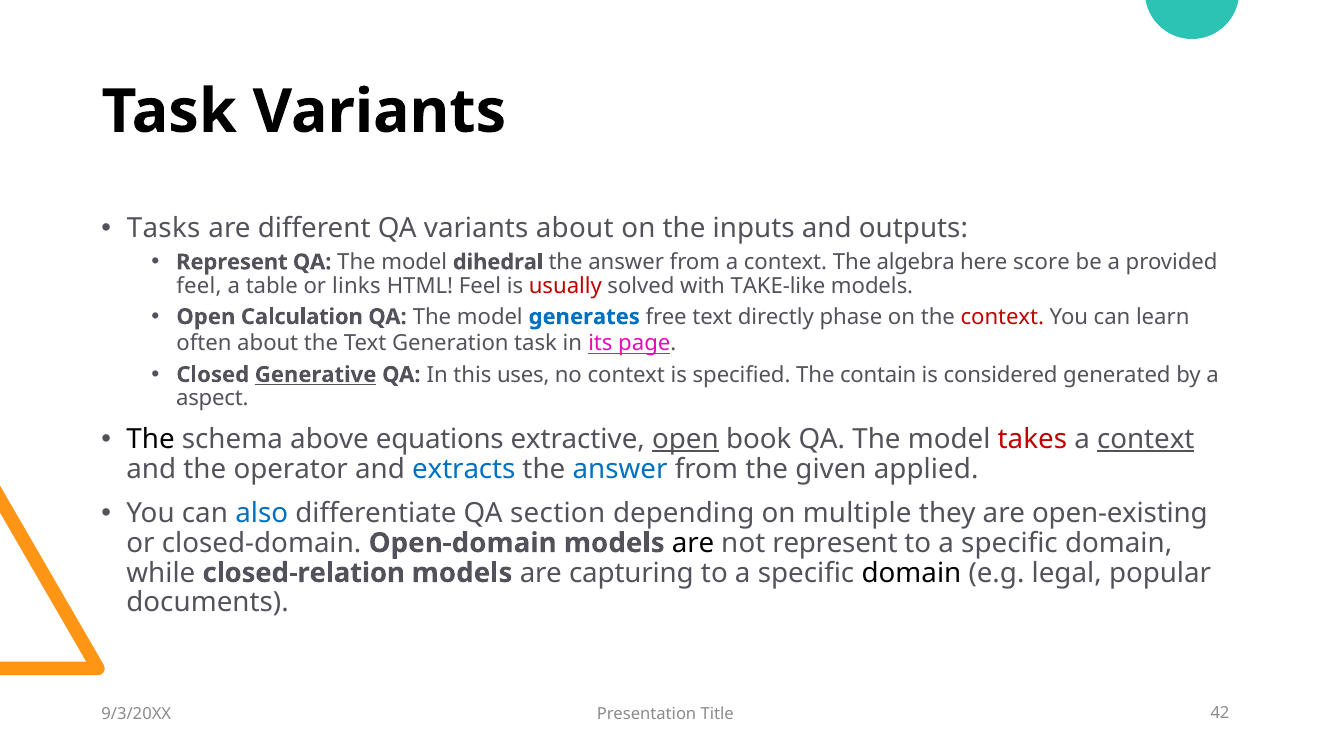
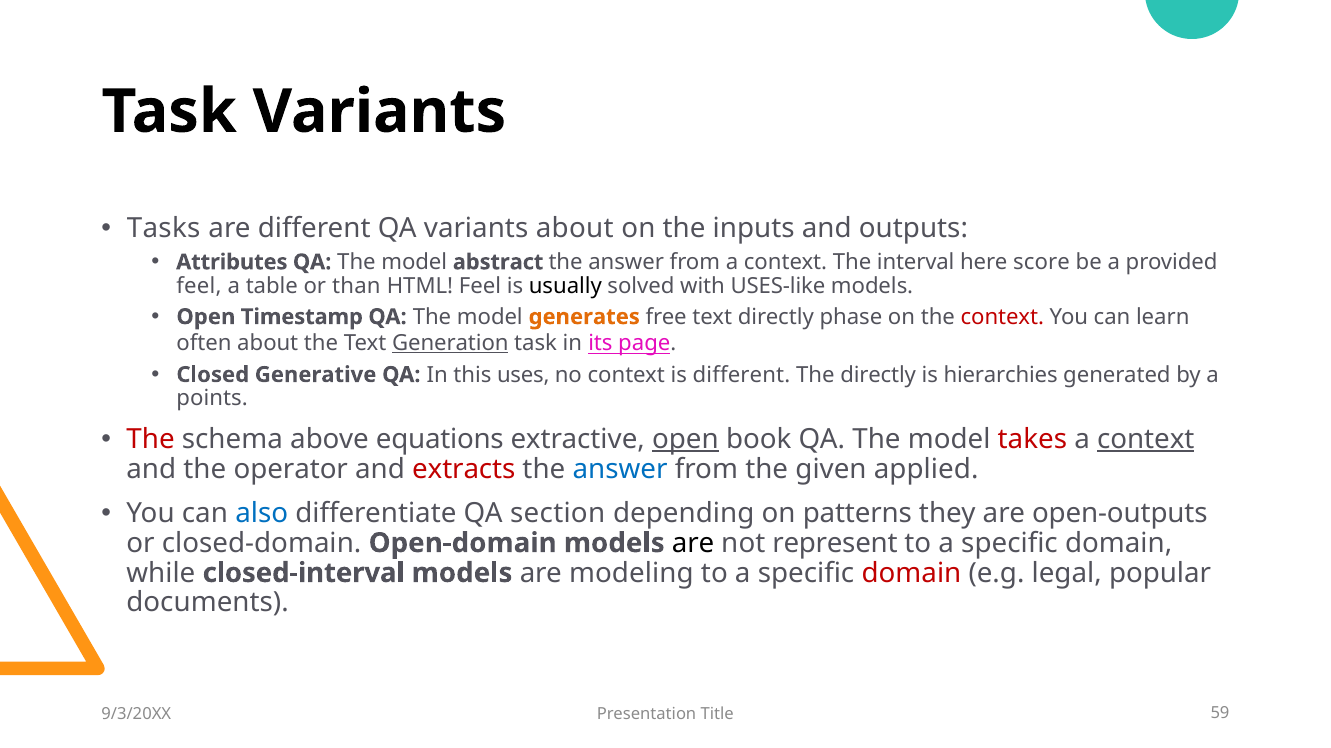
Represent: Represent -> Attributes (232, 262)
dihedral: dihedral -> abstract (498, 262)
algebra: algebra -> interval (916, 262)
links: links -> than (356, 286)
usually colour: red -> black (565, 286)
TAKE-like: TAKE-like -> USES-like (778, 286)
Calculation: Calculation -> Timestamp (302, 317)
generates colour: blue -> orange (584, 317)
Generation underline: none -> present (450, 344)
Generative underline: present -> none (316, 375)
is specified: specified -> different (741, 375)
The contain: contain -> directly (878, 375)
considered: considered -> hierarchies (1001, 375)
aspect: aspect -> points (212, 399)
The colour: black -> red (151, 440)
extracts colour: blue -> red (464, 470)
multiple: multiple -> patterns (857, 514)
open-existing: open-existing -> open-outputs (1120, 514)
closed-relation: closed-relation -> closed-interval (304, 573)
capturing: capturing -> modeling (631, 573)
domain colour: black -> red (911, 573)
42: 42 -> 59 (1220, 714)
